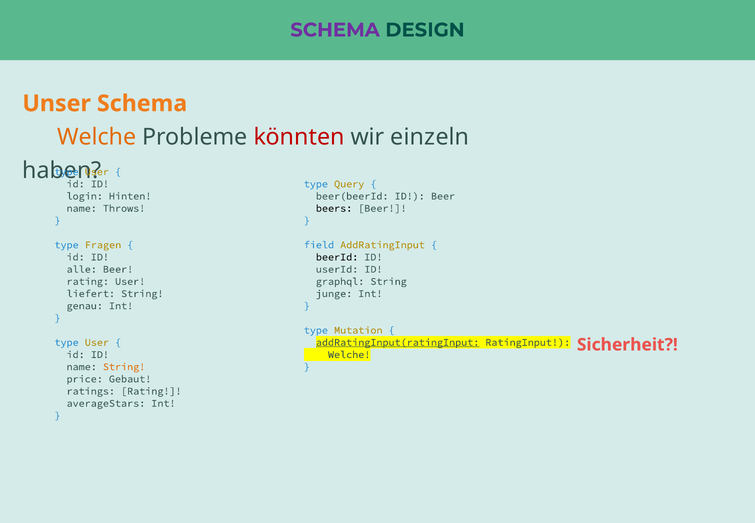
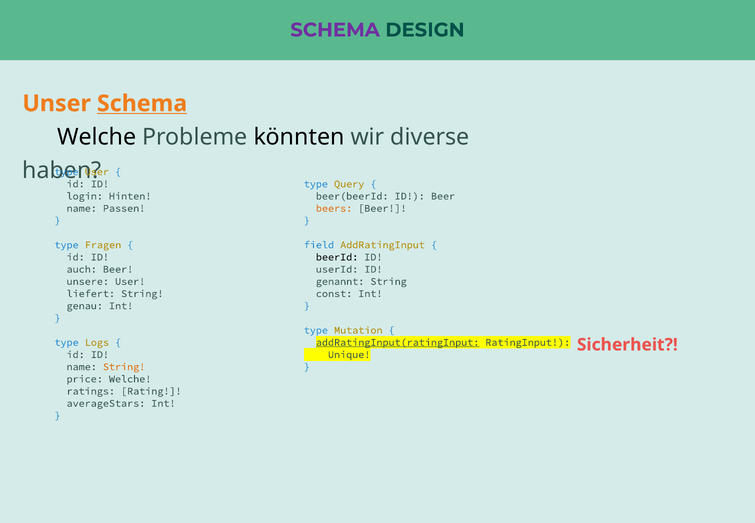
Schema underline: none -> present (142, 103)
Welche colour: orange -> black (97, 137)
könnten colour: red -> black (299, 137)
einzeln: einzeln -> diverse (430, 137)
Throws: Throws -> Passen (124, 208)
beers colour: black -> orange (334, 208)
alle: alle -> auch (82, 269)
rating: rating -> unsere (88, 281)
graphql: graphql -> genannt (340, 281)
junge: junge -> const (334, 293)
User: User -> Logs (97, 342)
Welche: Welche -> Unique (349, 354)
price Gebaut: Gebaut -> Welche (130, 379)
